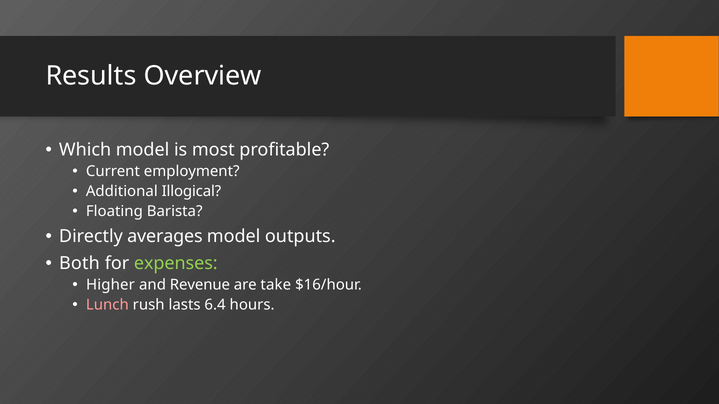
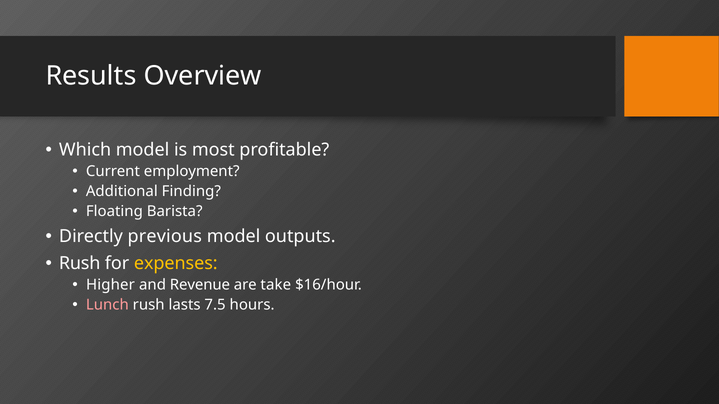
Illogical: Illogical -> Finding (191, 192)
averages: averages -> previous (165, 237)
Both: Both -> Rush (80, 264)
expenses colour: light green -> yellow (176, 264)
6.4: 6.4 -> 7.5 (215, 305)
